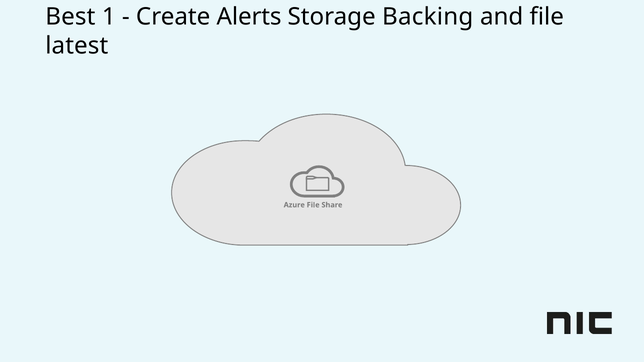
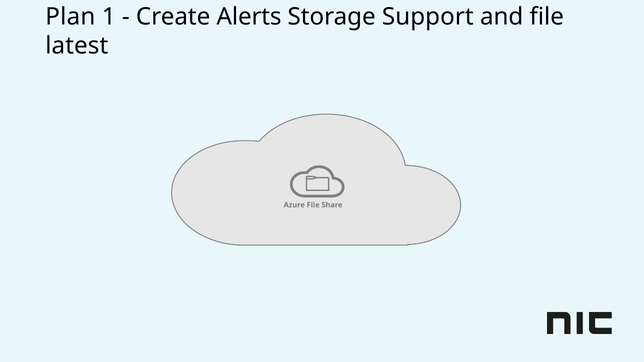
Best: Best -> Plan (70, 17)
Backing: Backing -> Support (428, 17)
